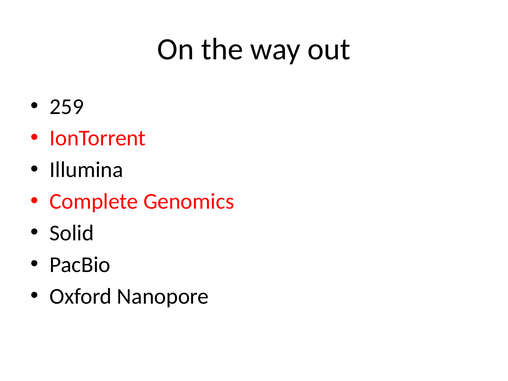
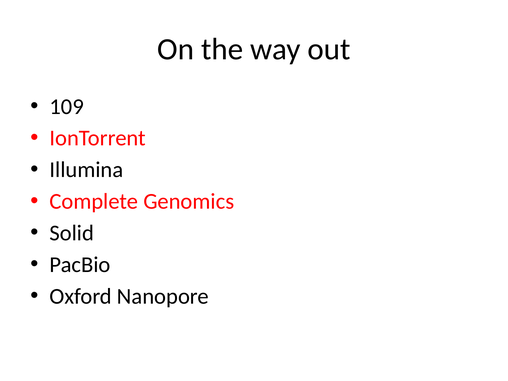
259: 259 -> 109 (67, 107)
